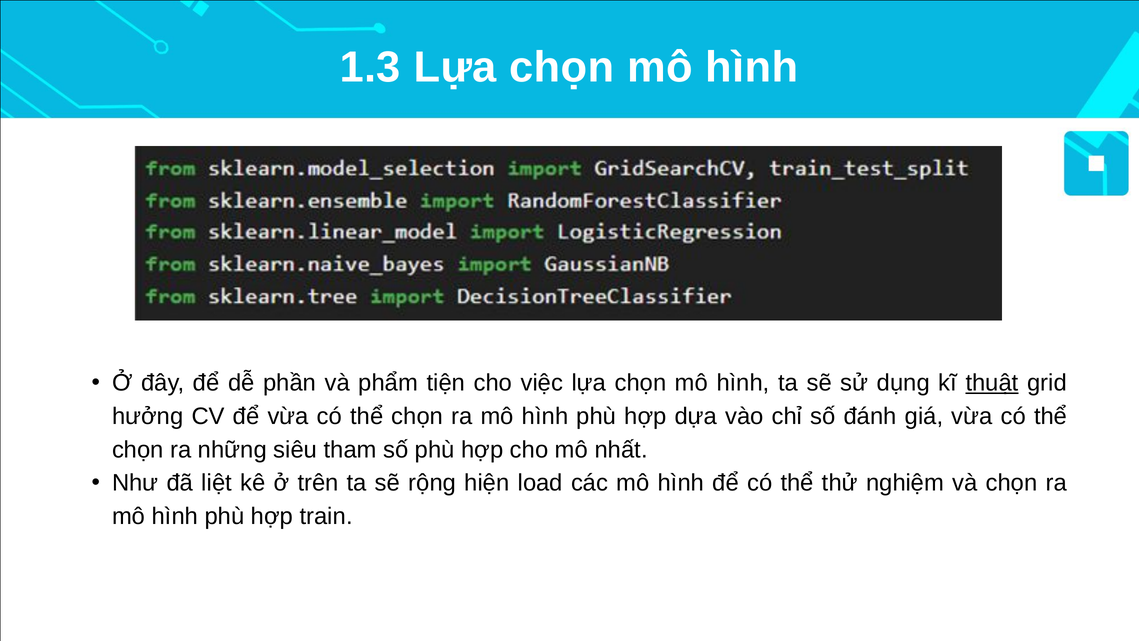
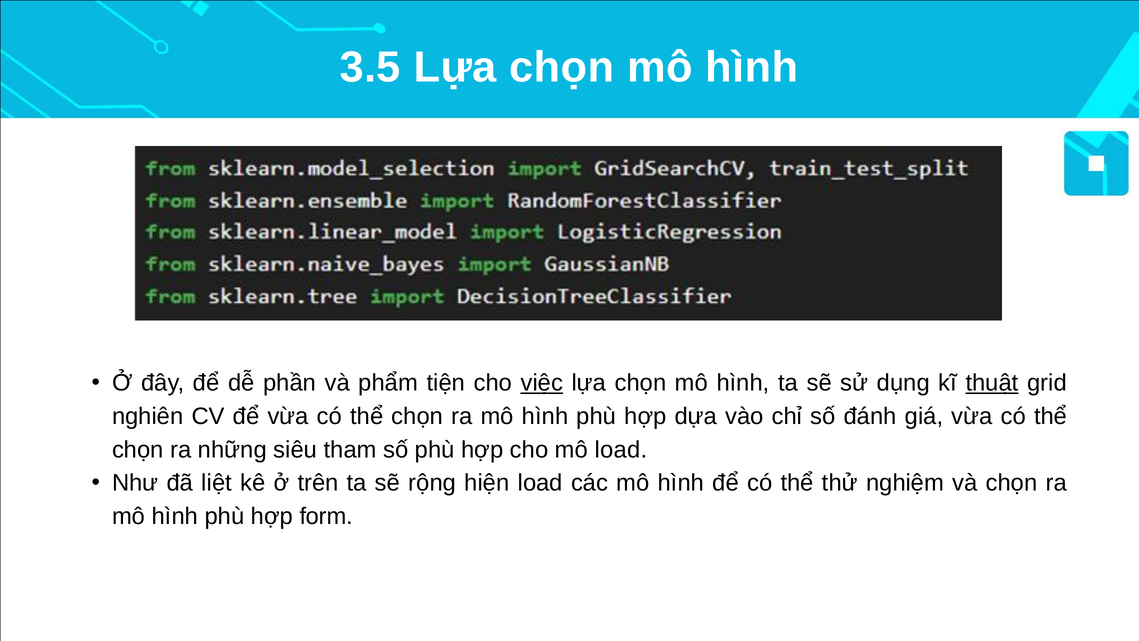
1.3: 1.3 -> 3.5 (370, 67)
việc underline: none -> present (542, 383)
hưởng: hưởng -> nghiên (148, 416)
mô nhất: nhất -> load (621, 450)
train: train -> form (326, 516)
